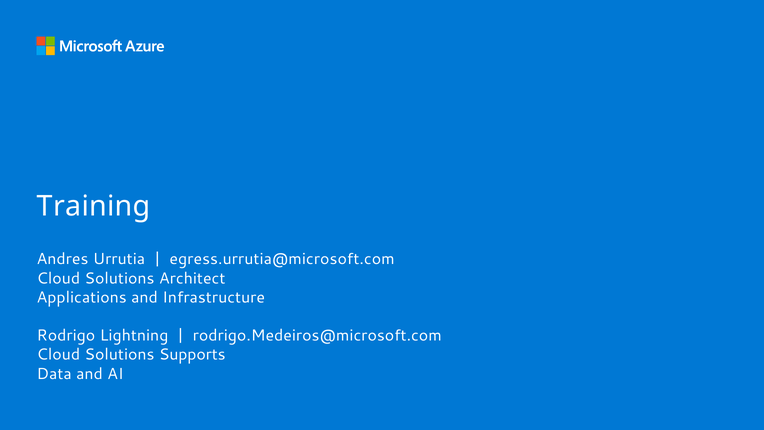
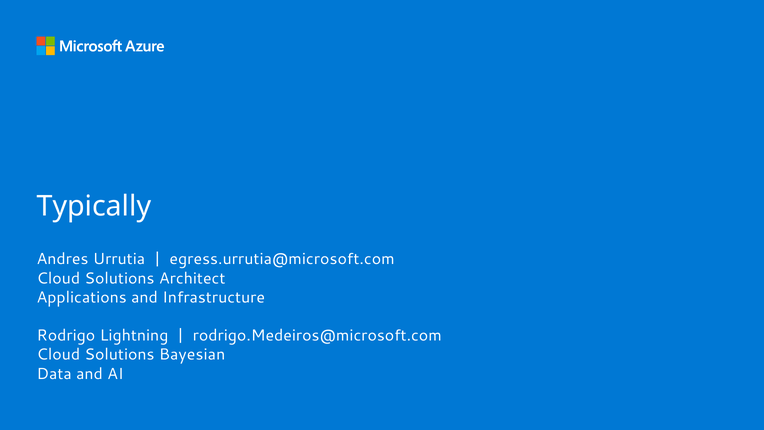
Training: Training -> Typically (94, 206)
Supports: Supports -> Bayesian (192, 355)
